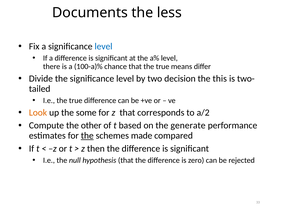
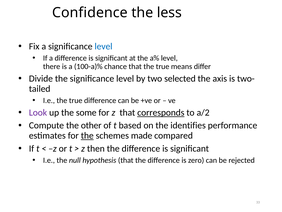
Documents: Documents -> Confidence (90, 13)
decision: decision -> selected (180, 78)
this: this -> axis (220, 78)
Look colour: orange -> purple (38, 112)
corresponds underline: none -> present (161, 112)
generate: generate -> identifies (188, 125)
